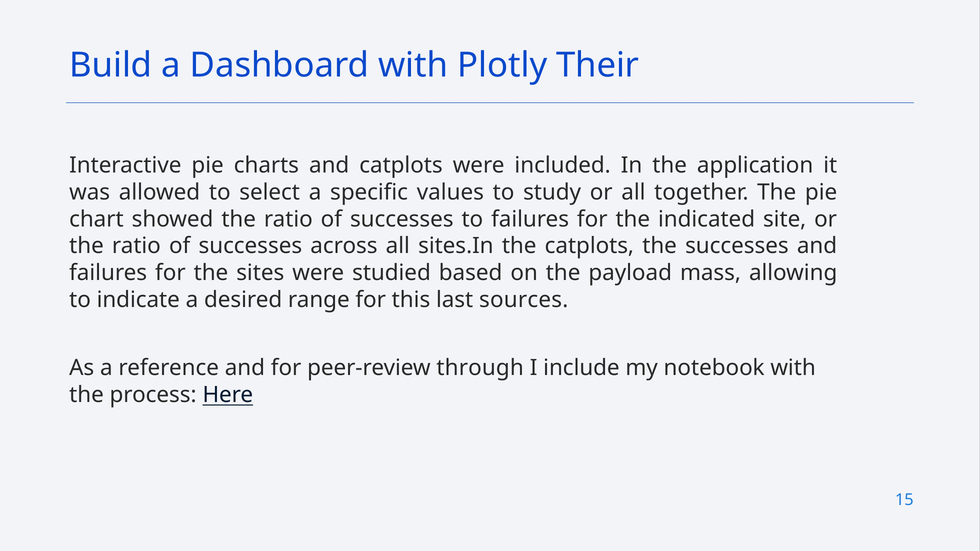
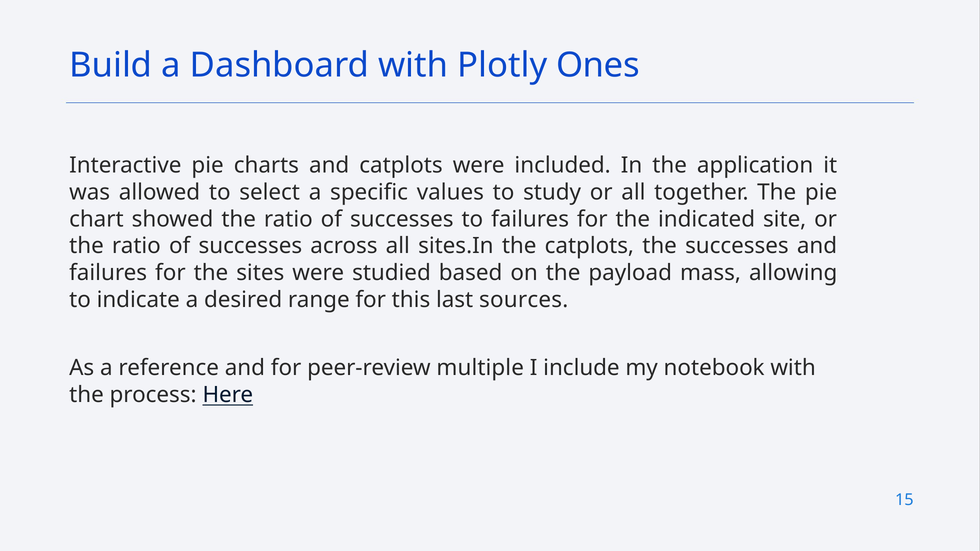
Their: Their -> Ones (598, 65)
through: through -> multiple (480, 368)
